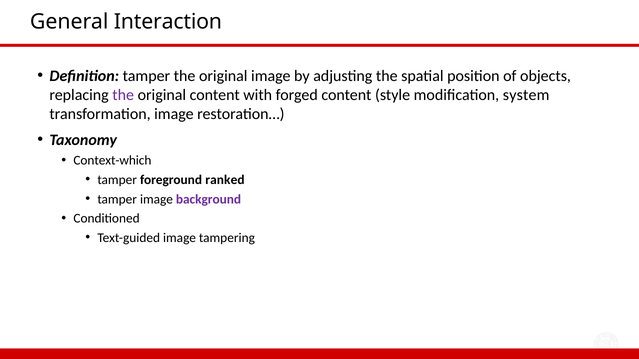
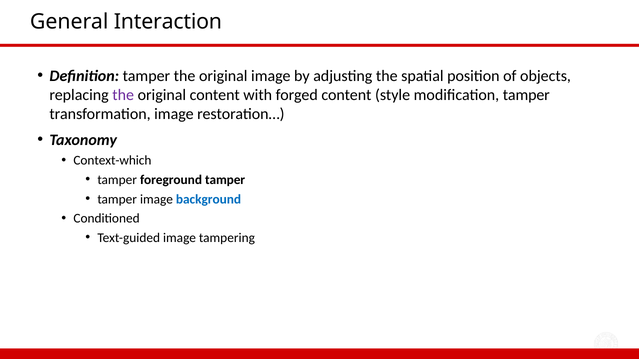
modification system: system -> tamper (526, 95)
foreground ranked: ranked -> tamper (225, 180)
background colour: purple -> blue (209, 199)
